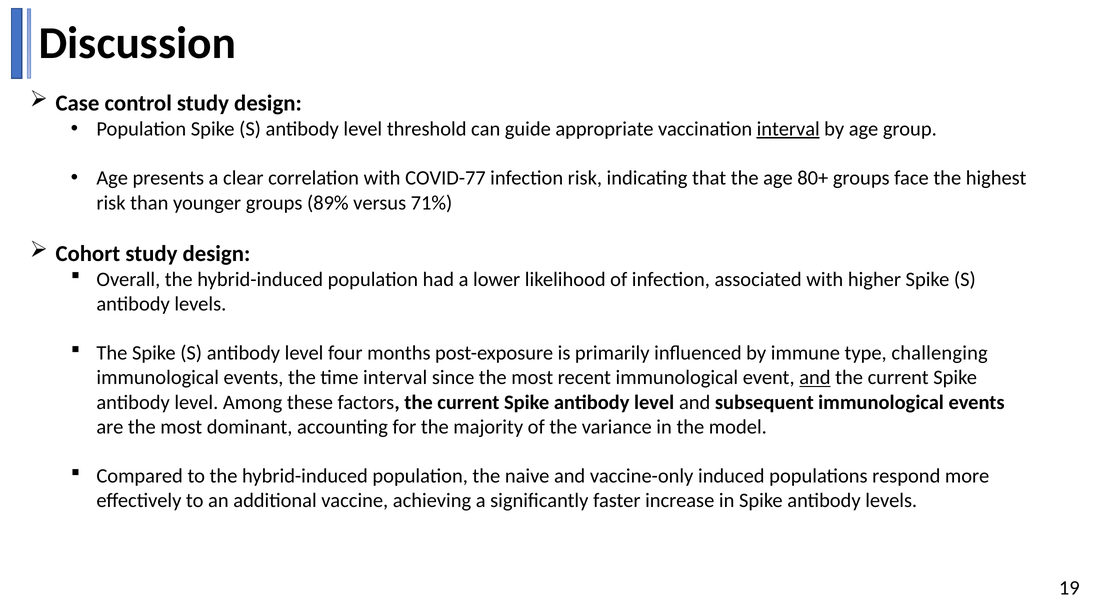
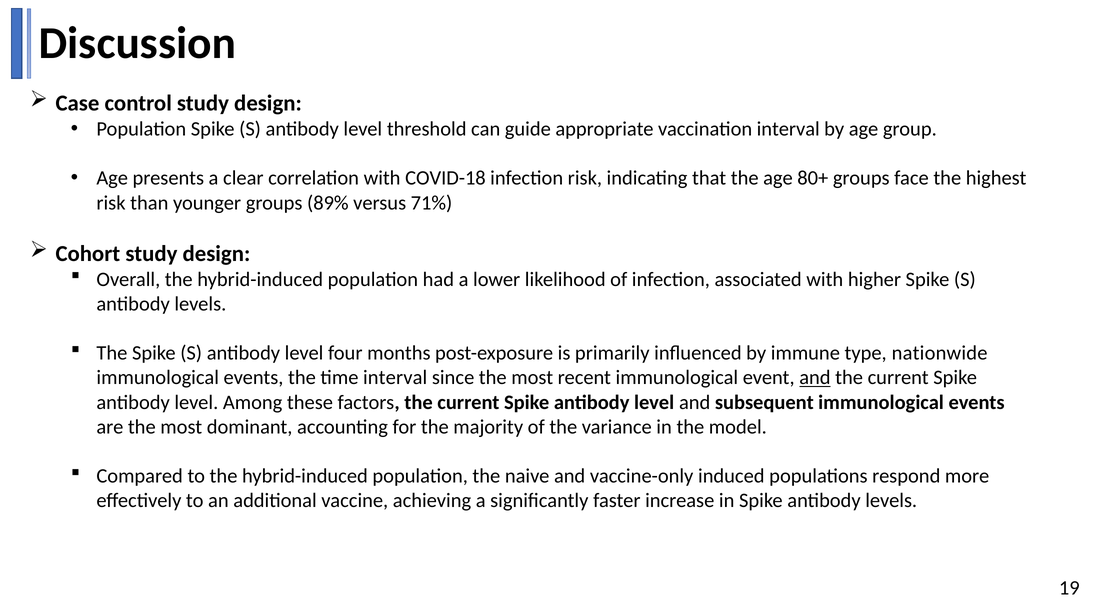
interval underline: present -> none (788, 129)
COVID-77: COVID-77 -> COVID-18 (445, 178)
challenging: challenging -> nationwide (940, 353)
